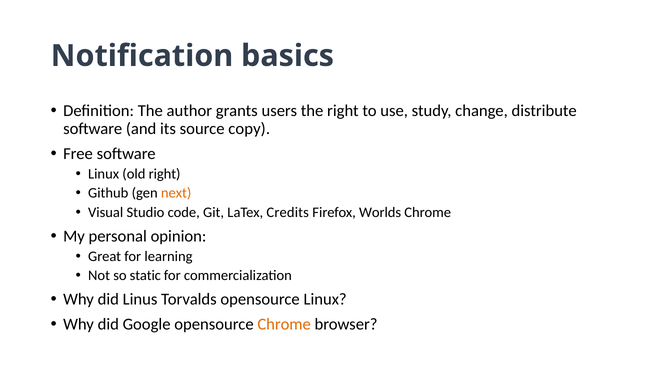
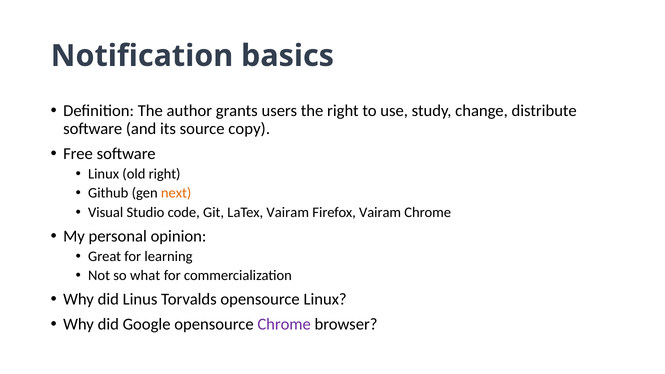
LaTex Credits: Credits -> Vairam (288, 212)
Firefox Worlds: Worlds -> Vairam (380, 212)
static: static -> what (145, 276)
Chrome colour: orange -> purple (284, 324)
